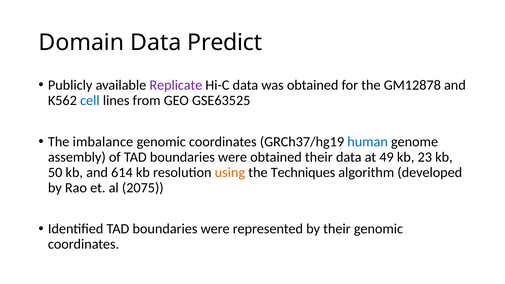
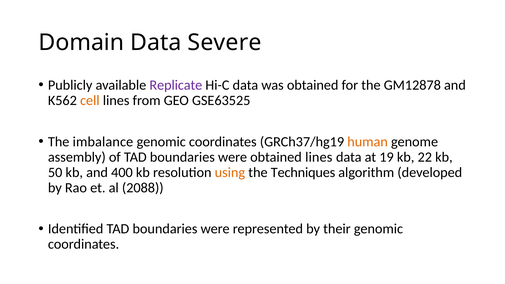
Predict: Predict -> Severe (225, 42)
cell colour: blue -> orange (90, 100)
human colour: blue -> orange (368, 142)
obtained their: their -> lines (319, 157)
49: 49 -> 19 (387, 157)
23: 23 -> 22 (425, 157)
614: 614 -> 400 (122, 172)
2075: 2075 -> 2088 (143, 188)
